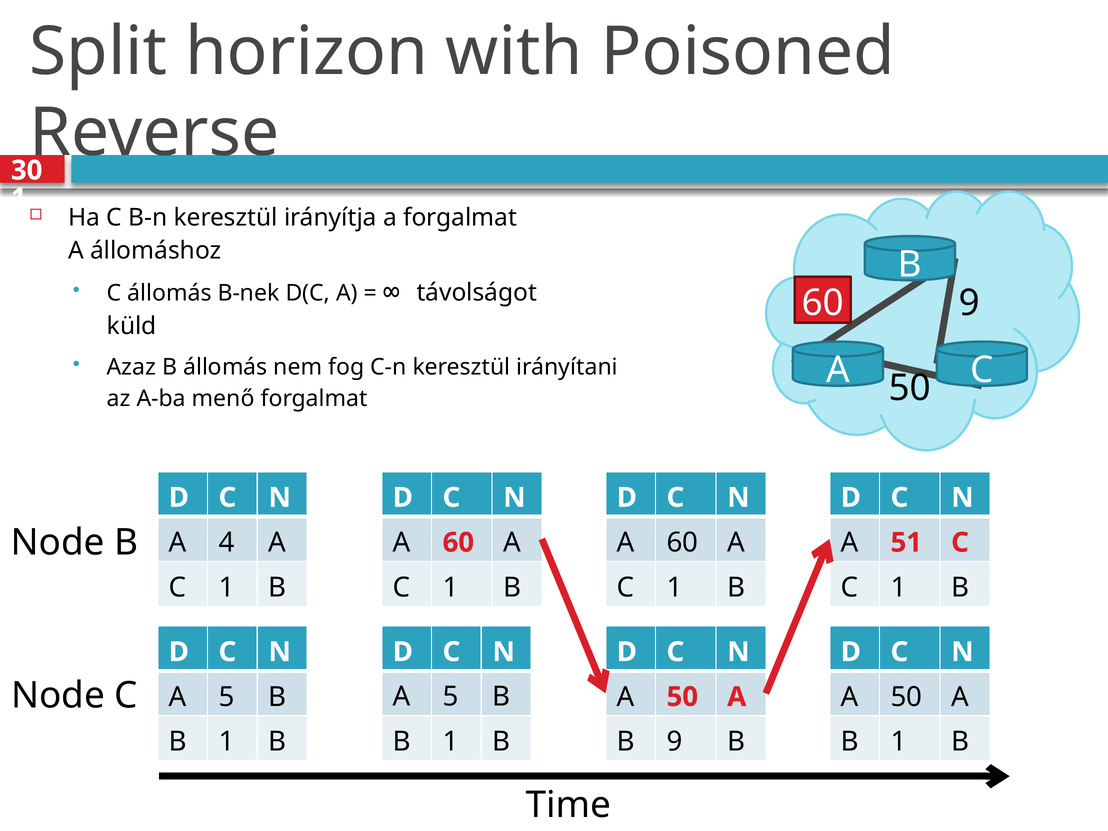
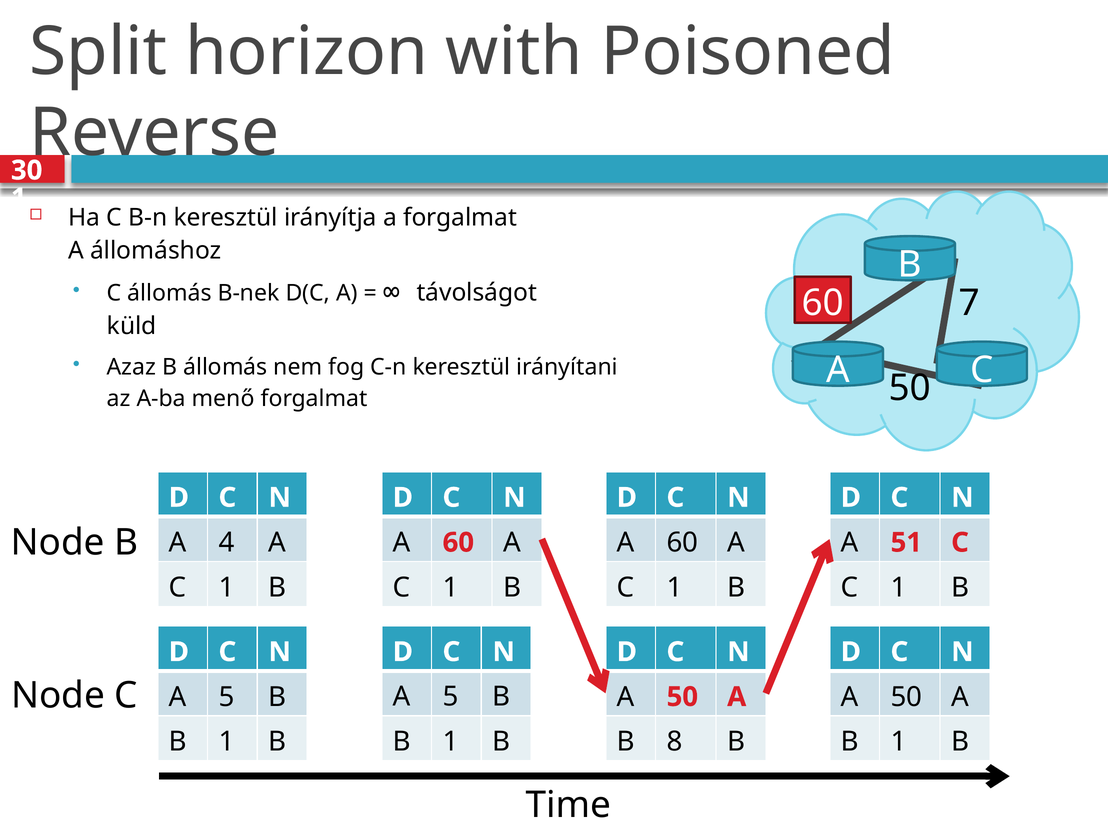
9: 9 -> 7 (969, 303)
B 9: 9 -> 8 (674, 742)
